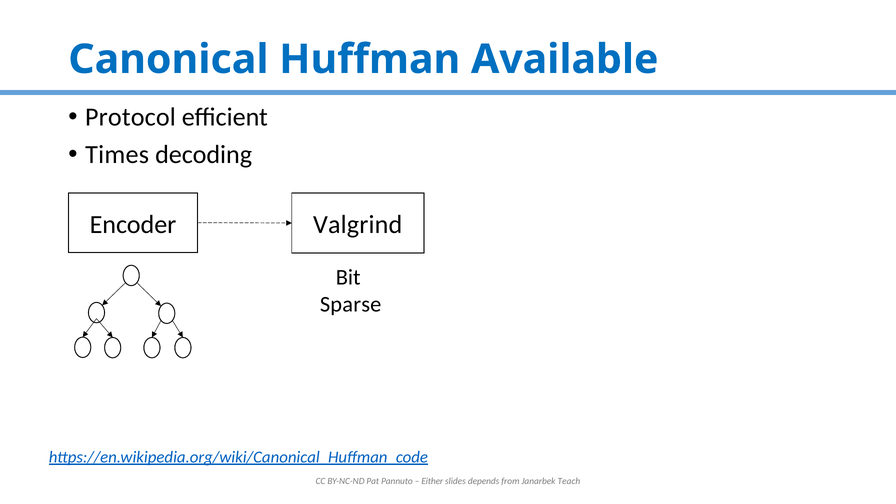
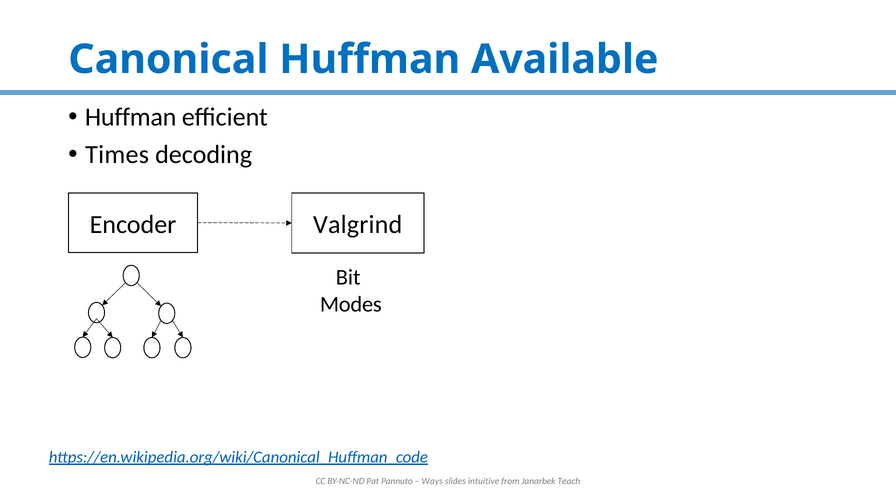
Protocol: Protocol -> Huffman (131, 117)
Sparse: Sparse -> Modes (351, 304)
Either: Either -> Ways (432, 481)
depends: depends -> intuitive (484, 481)
